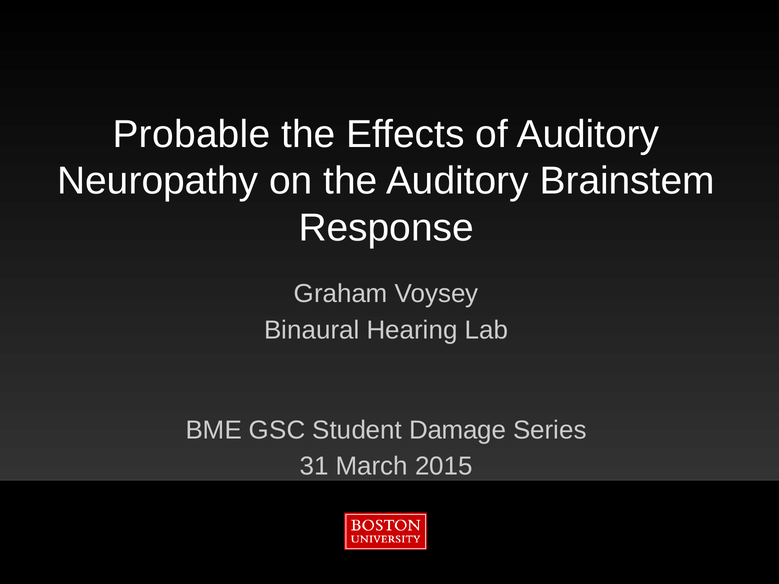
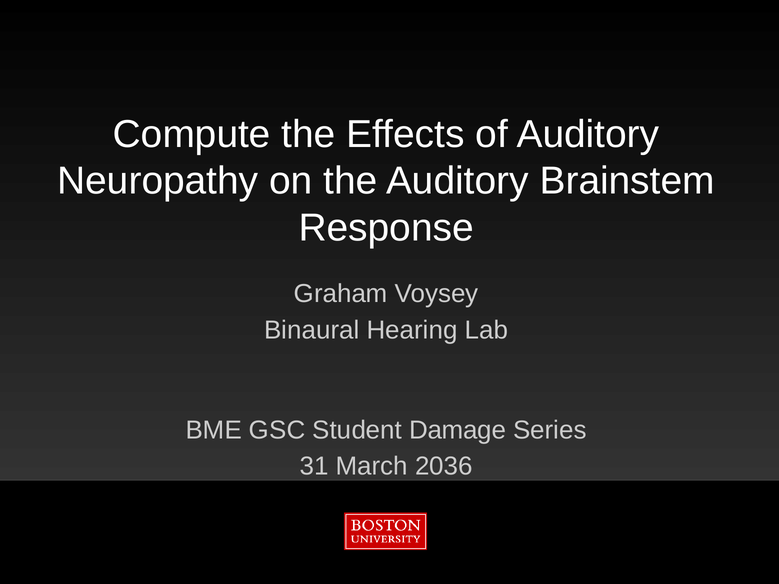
Probable: Probable -> Compute (192, 134)
2015: 2015 -> 2036 (444, 467)
